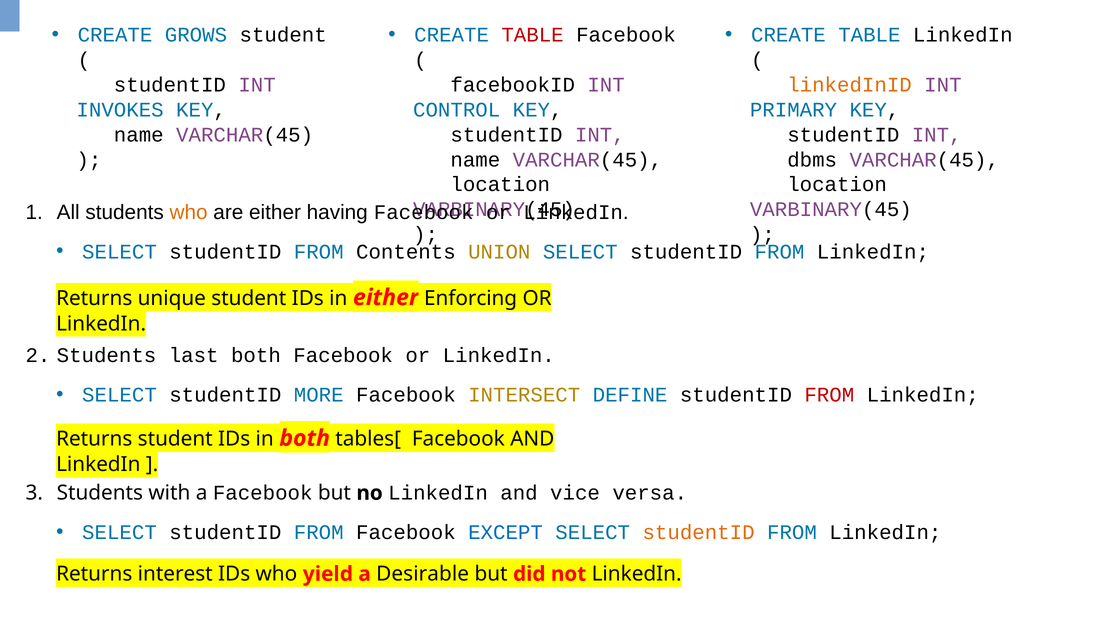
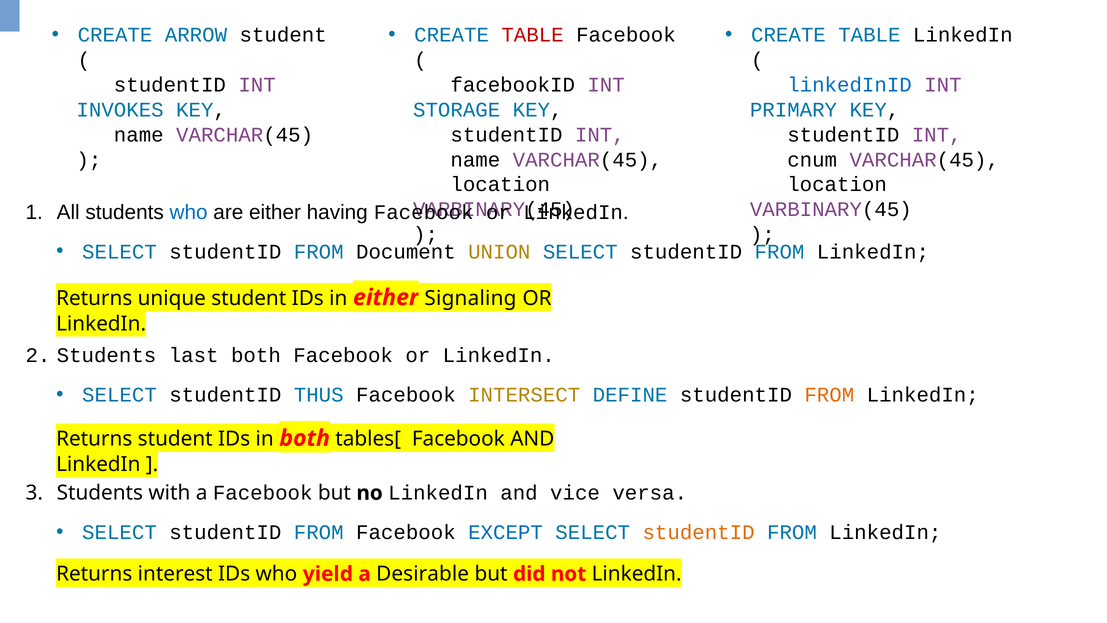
GROWS: GROWS -> ARROW (196, 35)
linkedInID colour: orange -> blue (850, 85)
CONTROL: CONTROL -> STORAGE (457, 110)
dbms: dbms -> cnum (812, 160)
who colour: orange -> blue (189, 212)
Contents: Contents -> Document (406, 252)
Enforcing: Enforcing -> Signaling (470, 298)
MORE: MORE -> THUS (319, 395)
FROM colour: red -> orange (829, 395)
